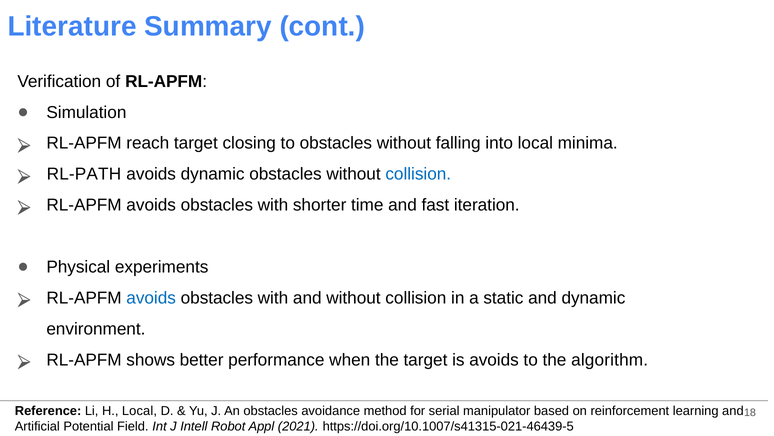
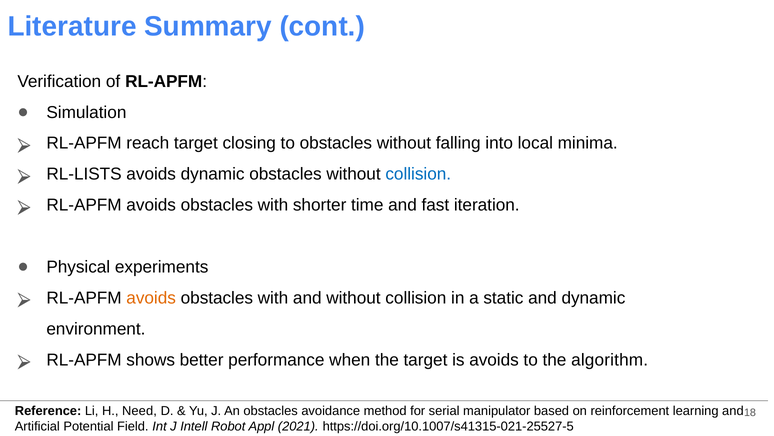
RL-PATH: RL-PATH -> RL-LISTS (84, 174)
avoids colour: blue -> orange (151, 298)
H Local: Local -> Need (139, 410)
https://doi.org/10.1007/s41315-021-46439-5: https://doi.org/10.1007/s41315-021-46439-5 -> https://doi.org/10.1007/s41315-021-25527-5 (448, 426)
